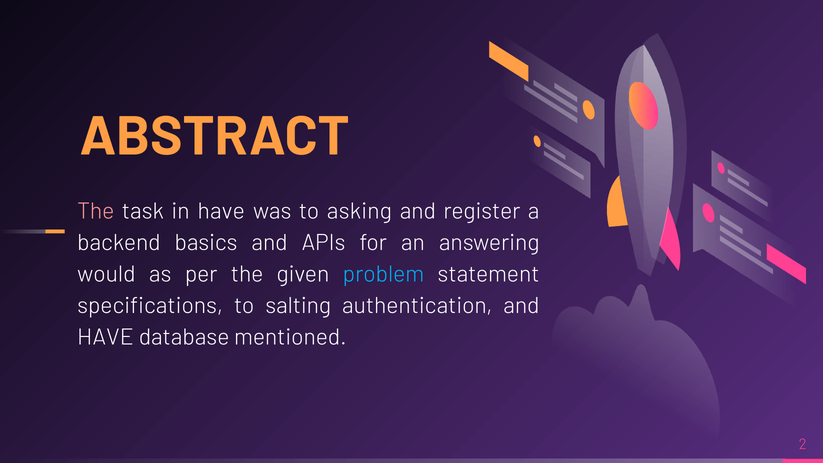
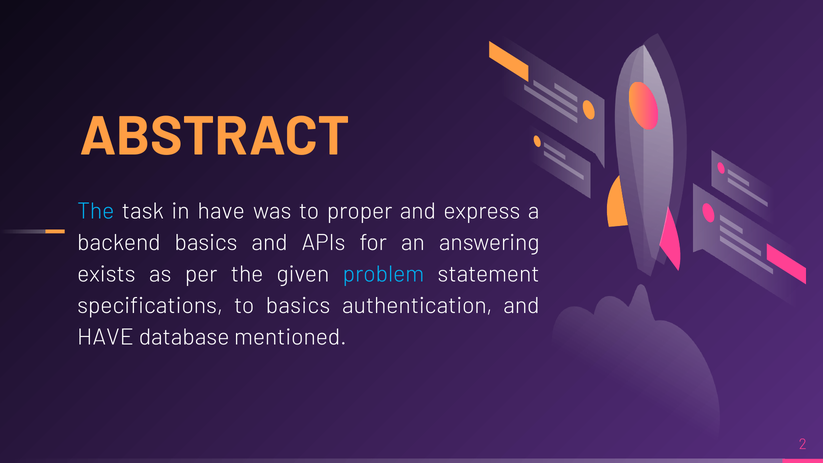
The colour: pink -> light blue (96, 211)
asking: asking -> proper (360, 211)
register: register -> express (482, 211)
would: would -> exists (106, 274)
to salting: salting -> basics (298, 306)
